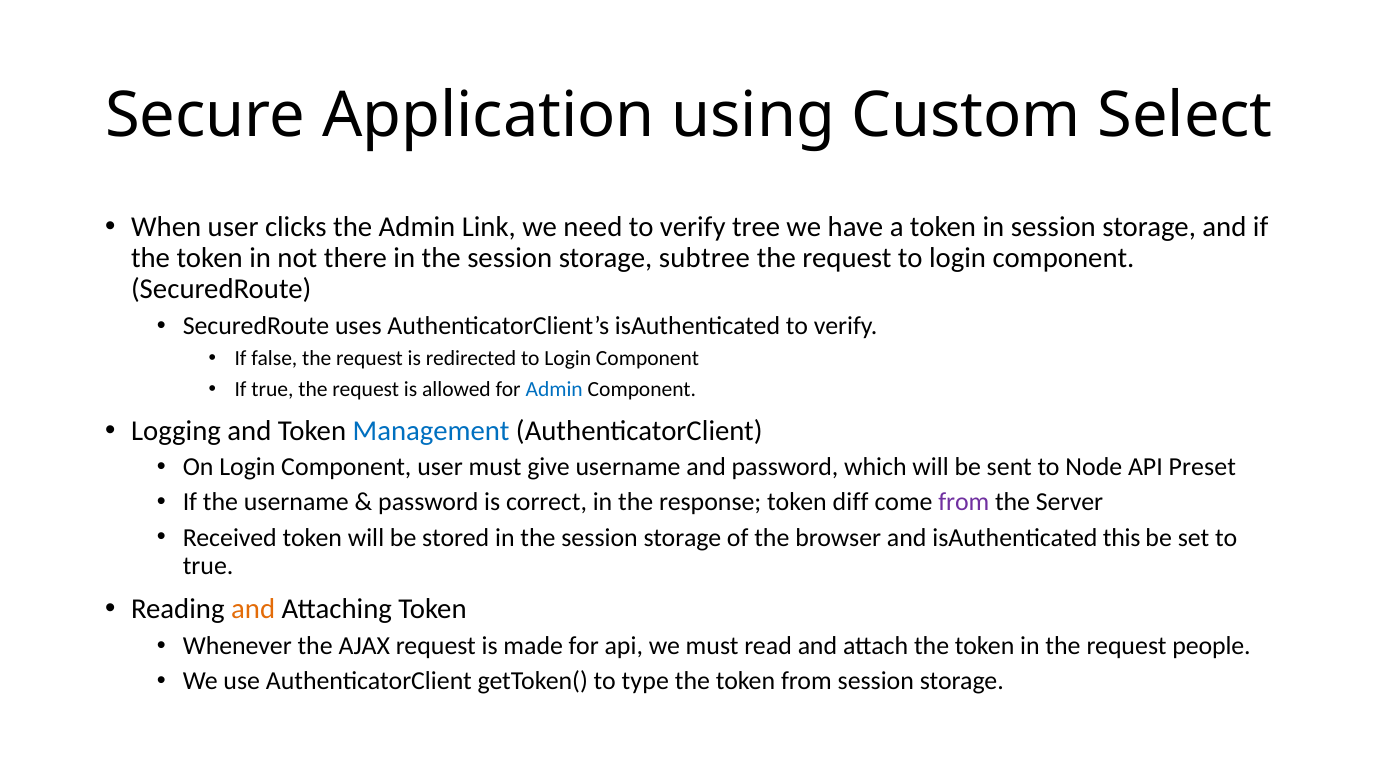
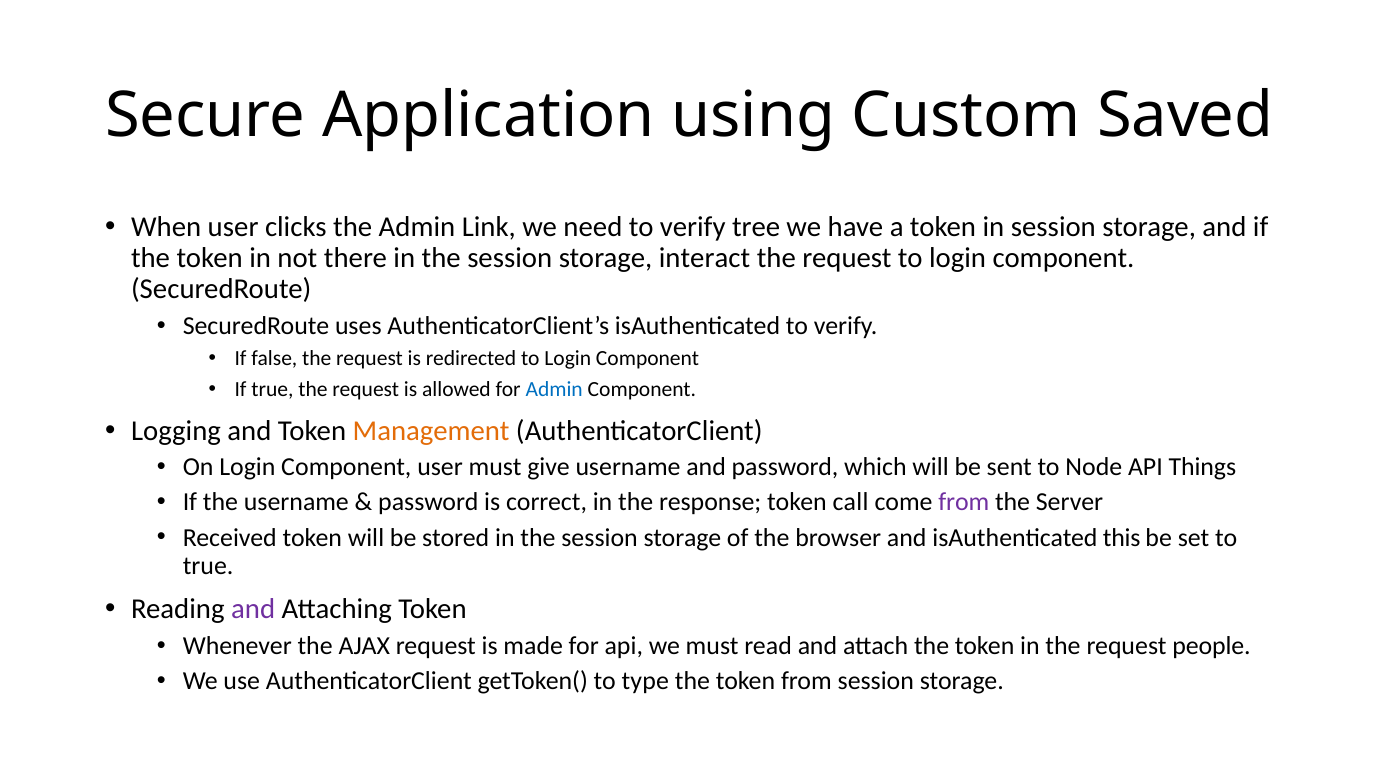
Select: Select -> Saved (1185, 116)
subtree: subtree -> interact (705, 258)
Management colour: blue -> orange (431, 431)
Preset: Preset -> Things (1202, 467)
diff: diff -> call (851, 503)
and colour: orange -> purple (253, 610)
